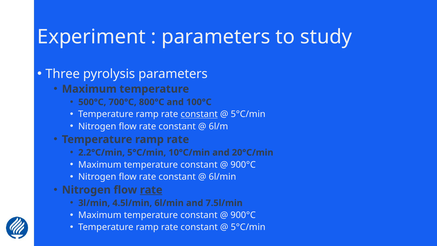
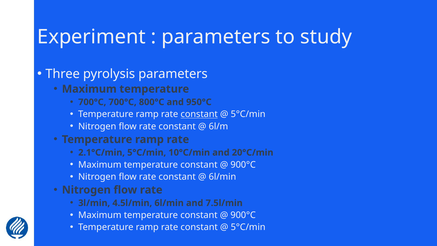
500°C: 500°C -> 700°C (92, 102)
100°C: 100°C -> 950°C (199, 102)
2.2°C/min: 2.2°C/min -> 2.1°C/min (102, 152)
rate underline: present -> none (151, 190)
